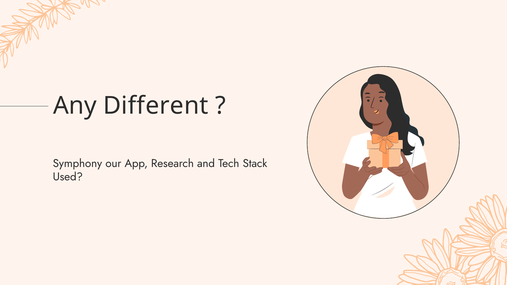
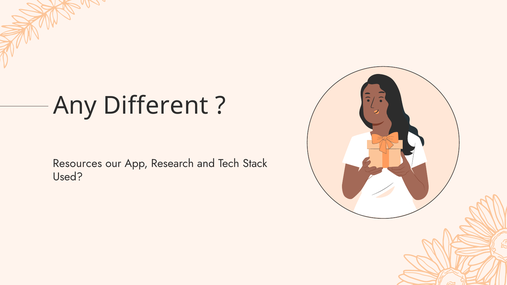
Symphony: Symphony -> Resources (77, 163)
